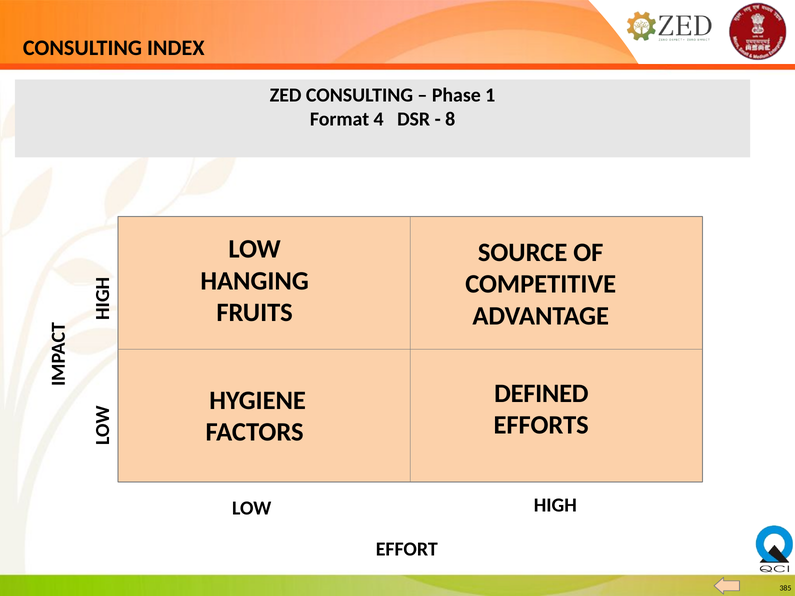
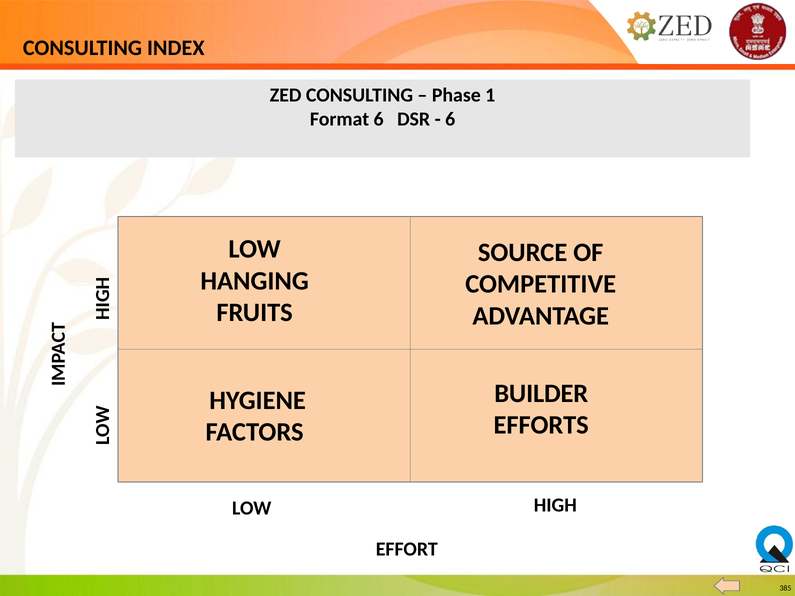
Format 4: 4 -> 6 (379, 119)
8: 8 -> 6 (450, 119)
DEFINED: DEFINED -> BUILDER (541, 394)
